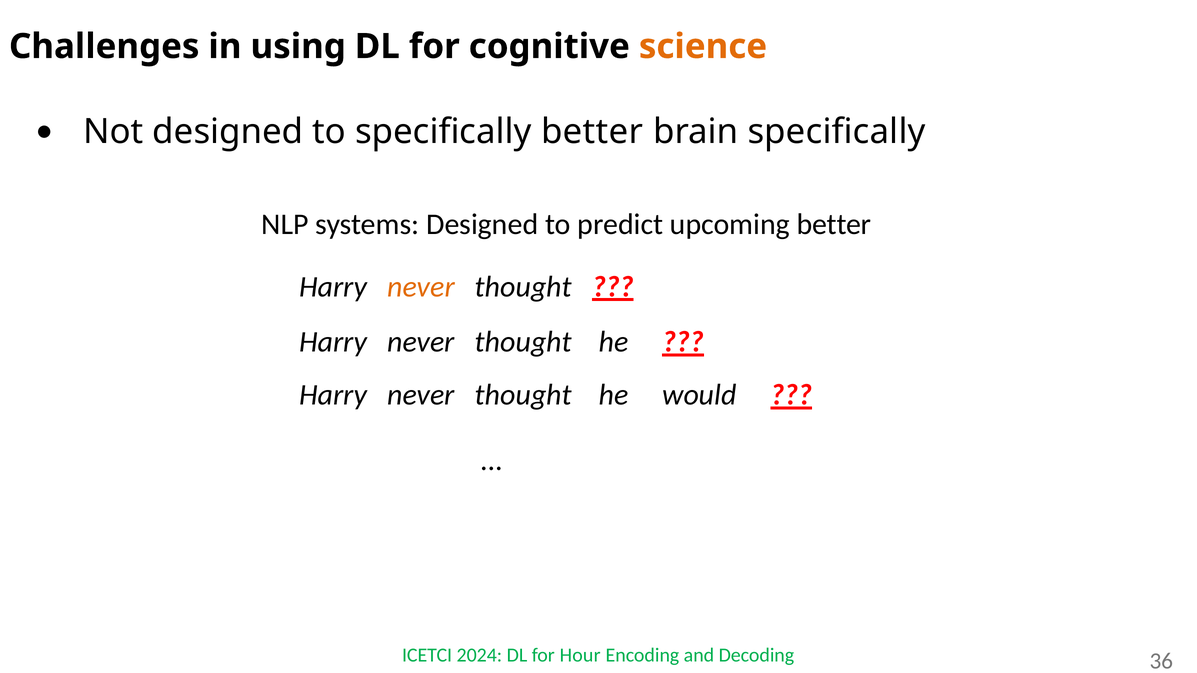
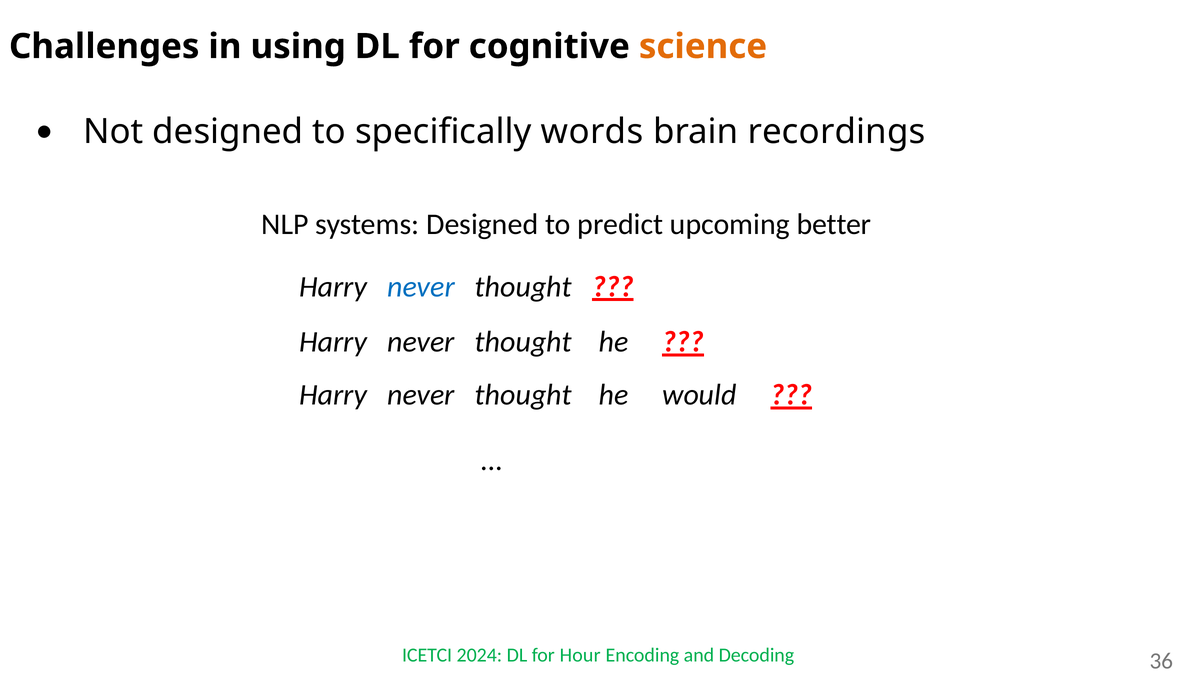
specifically better: better -> words (592, 132)
brain specifically: specifically -> recordings (837, 132)
never colour: orange -> blue (421, 287)
